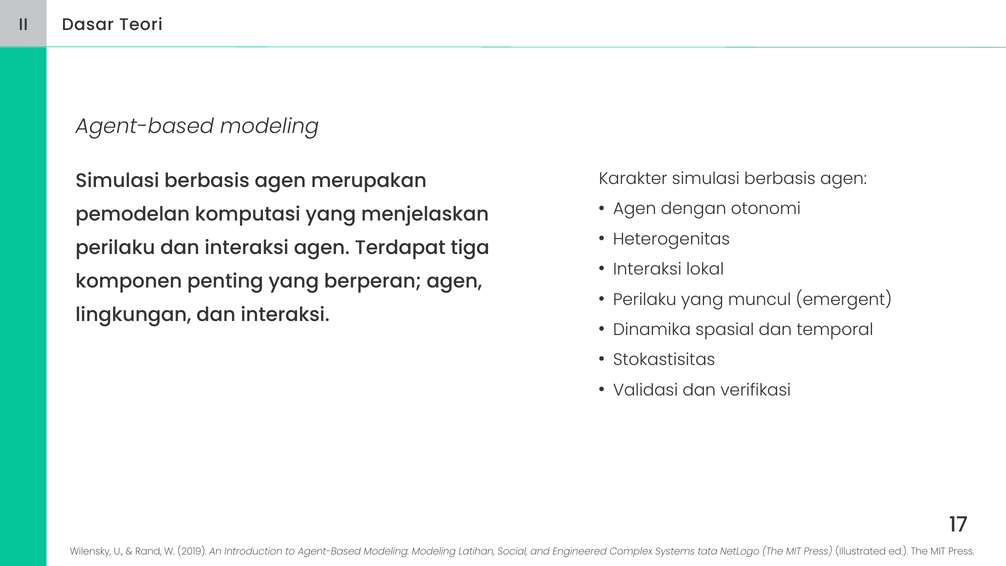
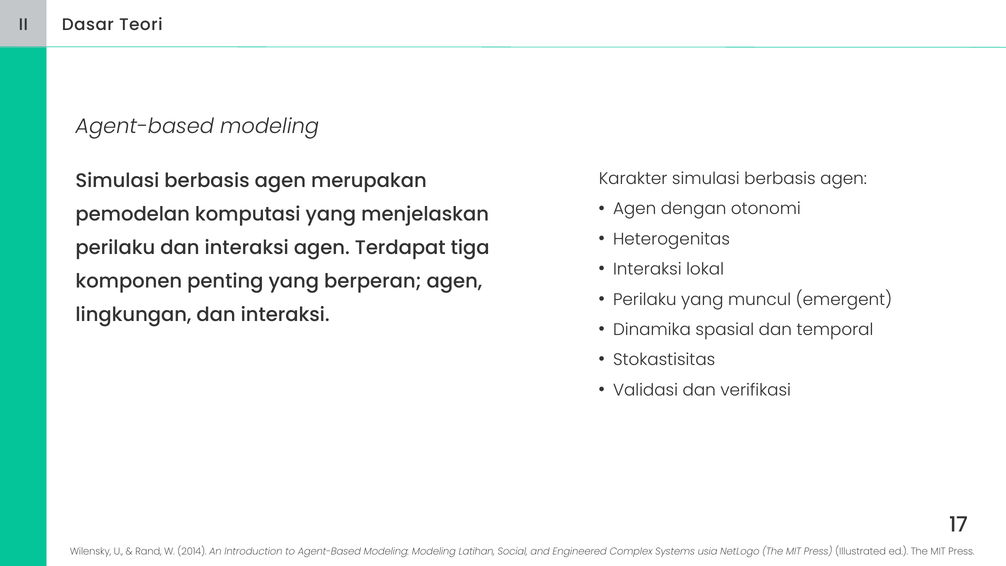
2019: 2019 -> 2014 (192, 551)
tata: tata -> usia (708, 551)
